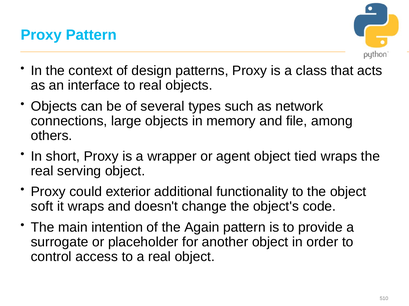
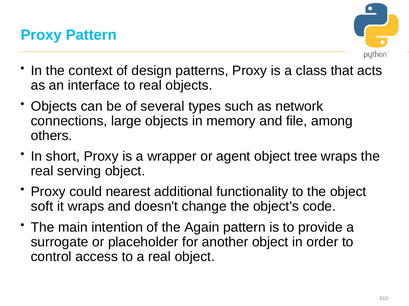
tied: tied -> tree (306, 157)
exterior: exterior -> nearest (128, 192)
